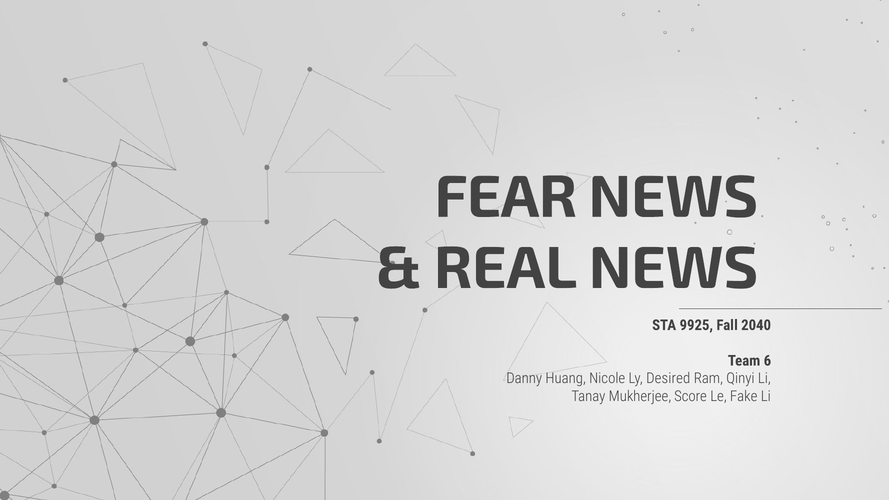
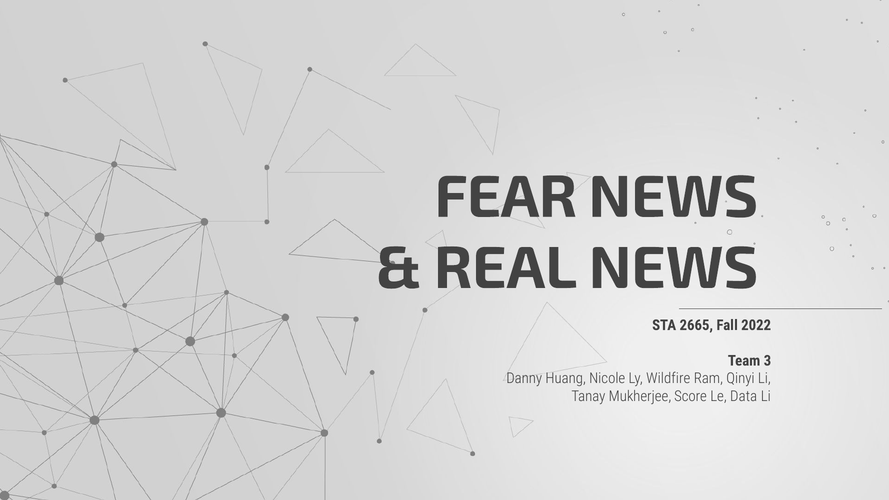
9925: 9925 -> 2665 (696, 325)
2040: 2040 -> 2022 (756, 325)
6: 6 -> 3 (767, 361)
Desired: Desired -> Wildfire (668, 379)
Fake: Fake -> Data (744, 396)
